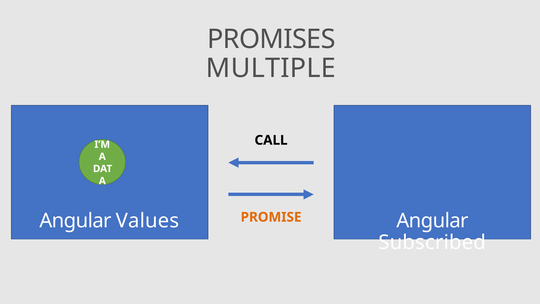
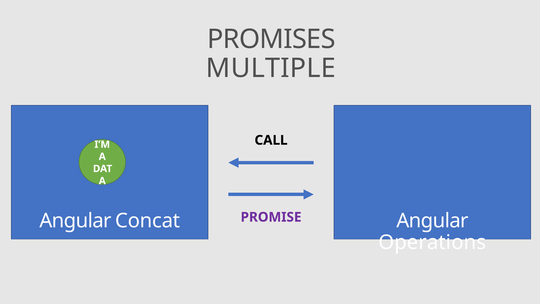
PROMISE colour: orange -> purple (271, 217)
Values: Values -> Concat (148, 220)
Subscribed: Subscribed -> Operations (432, 242)
